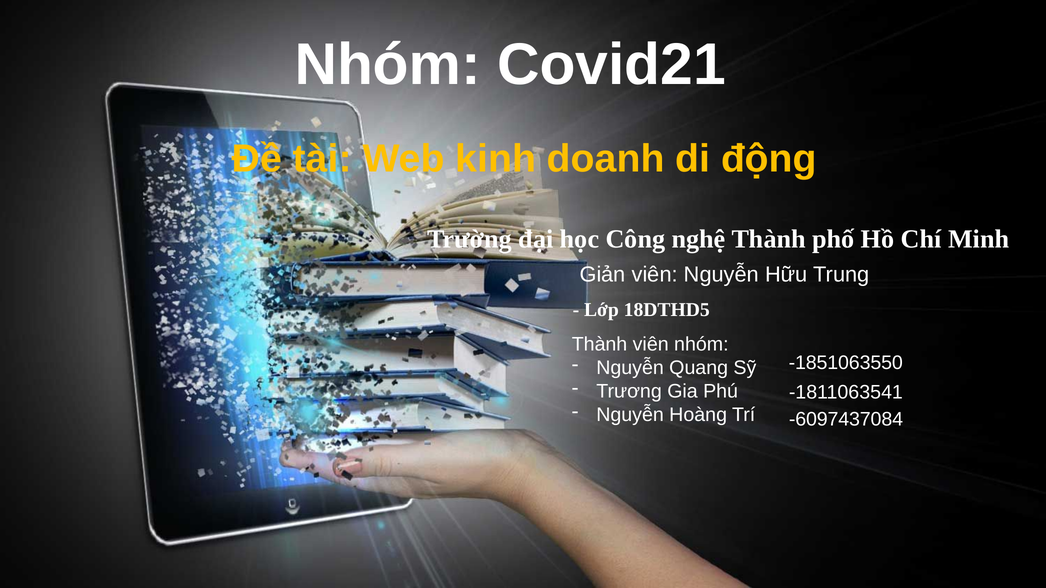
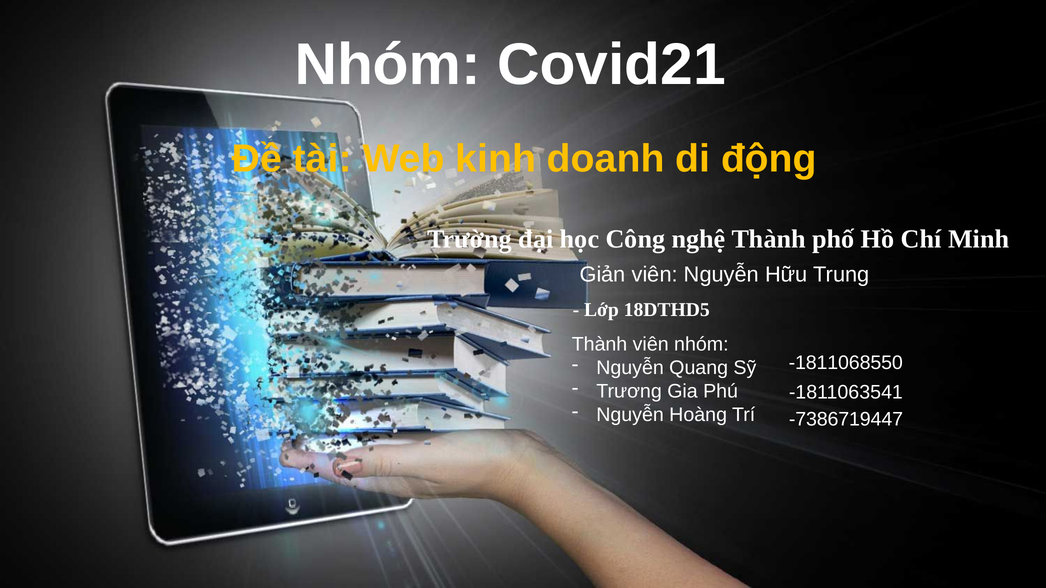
-1851063550: -1851063550 -> -1811068550 (846, 363)
-6097437084: -6097437084 -> -7386719447 (846, 420)
